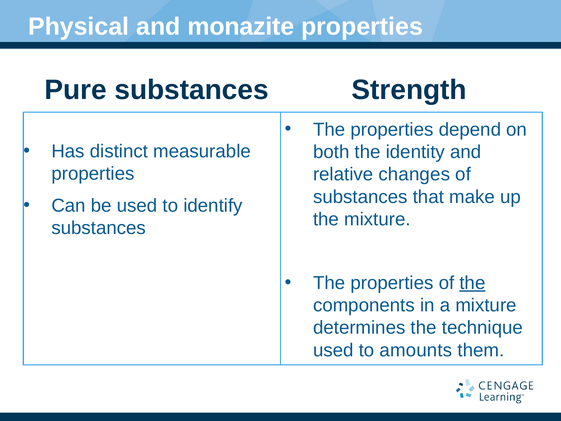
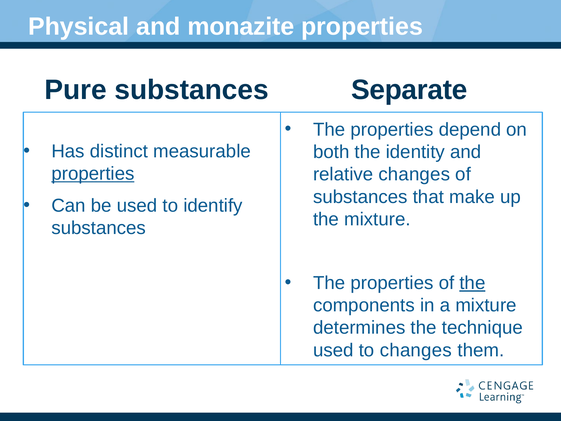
Strength: Strength -> Separate (409, 90)
properties underline: none -> present (93, 174)
to amounts: amounts -> changes (416, 350)
